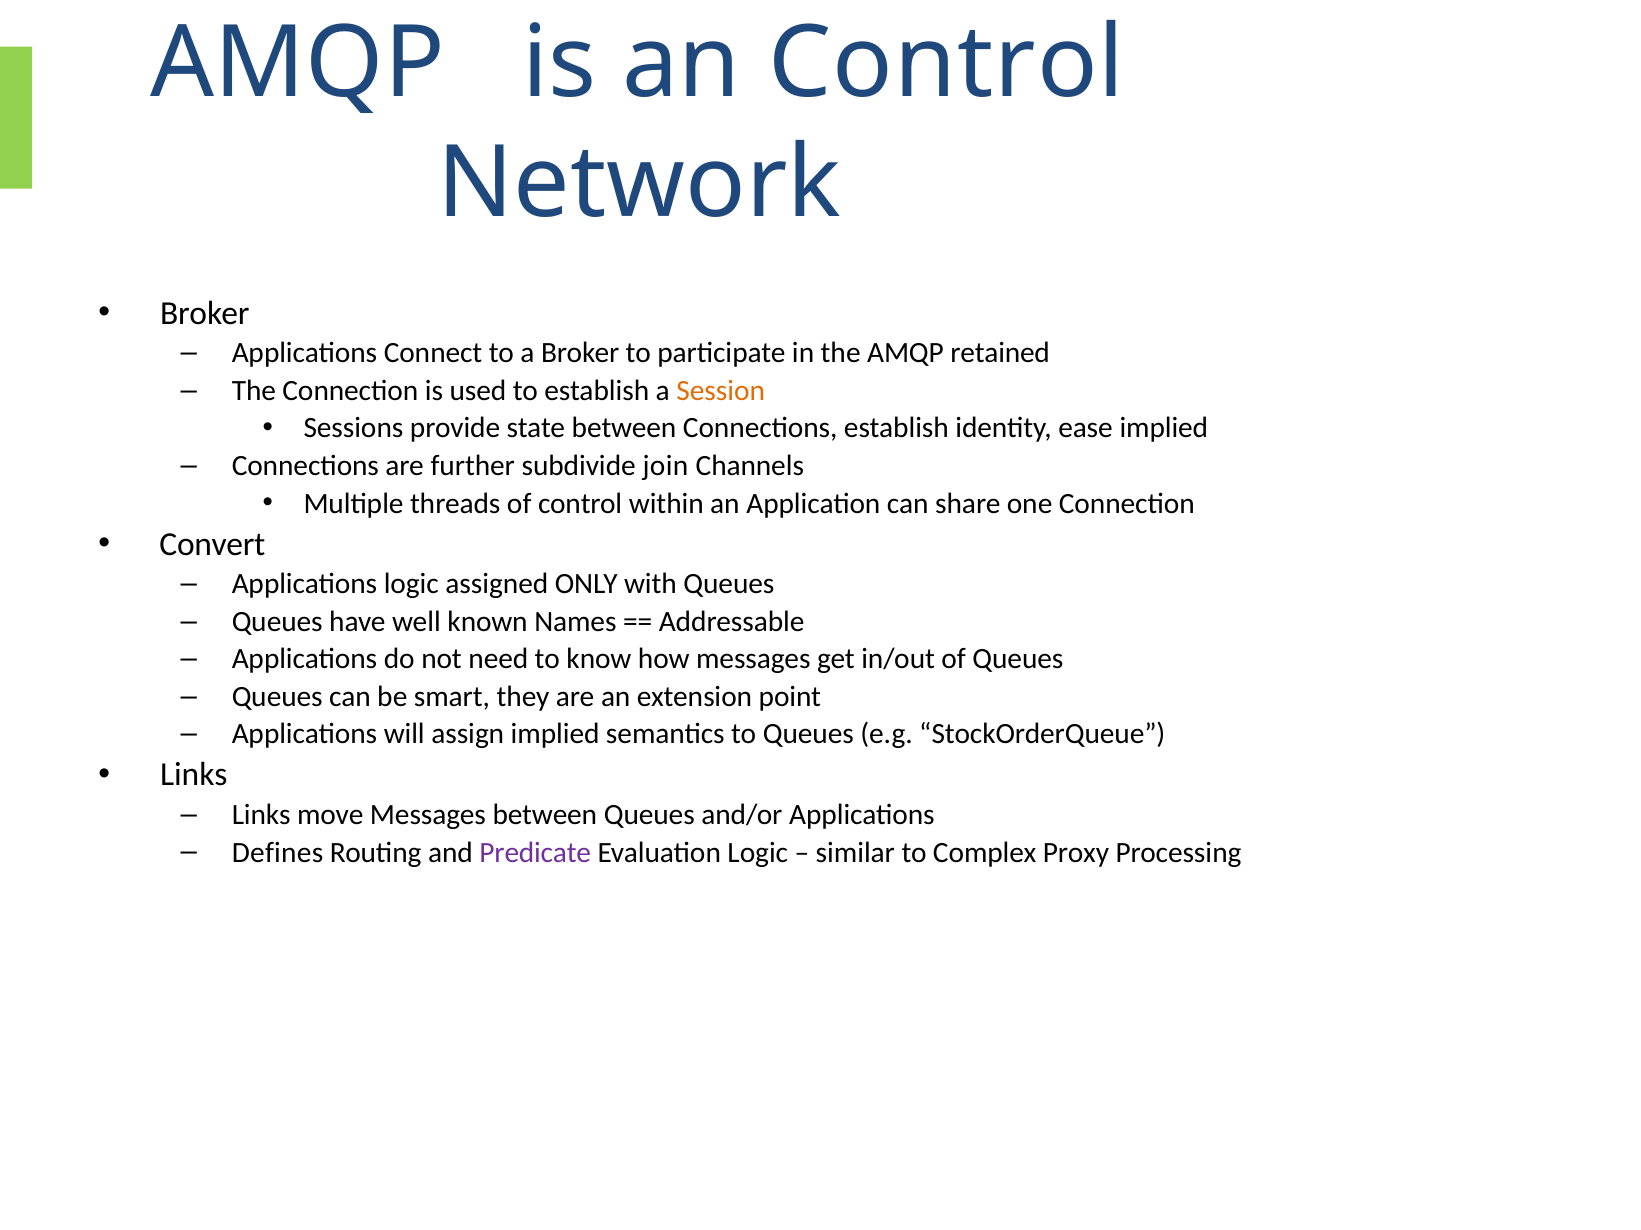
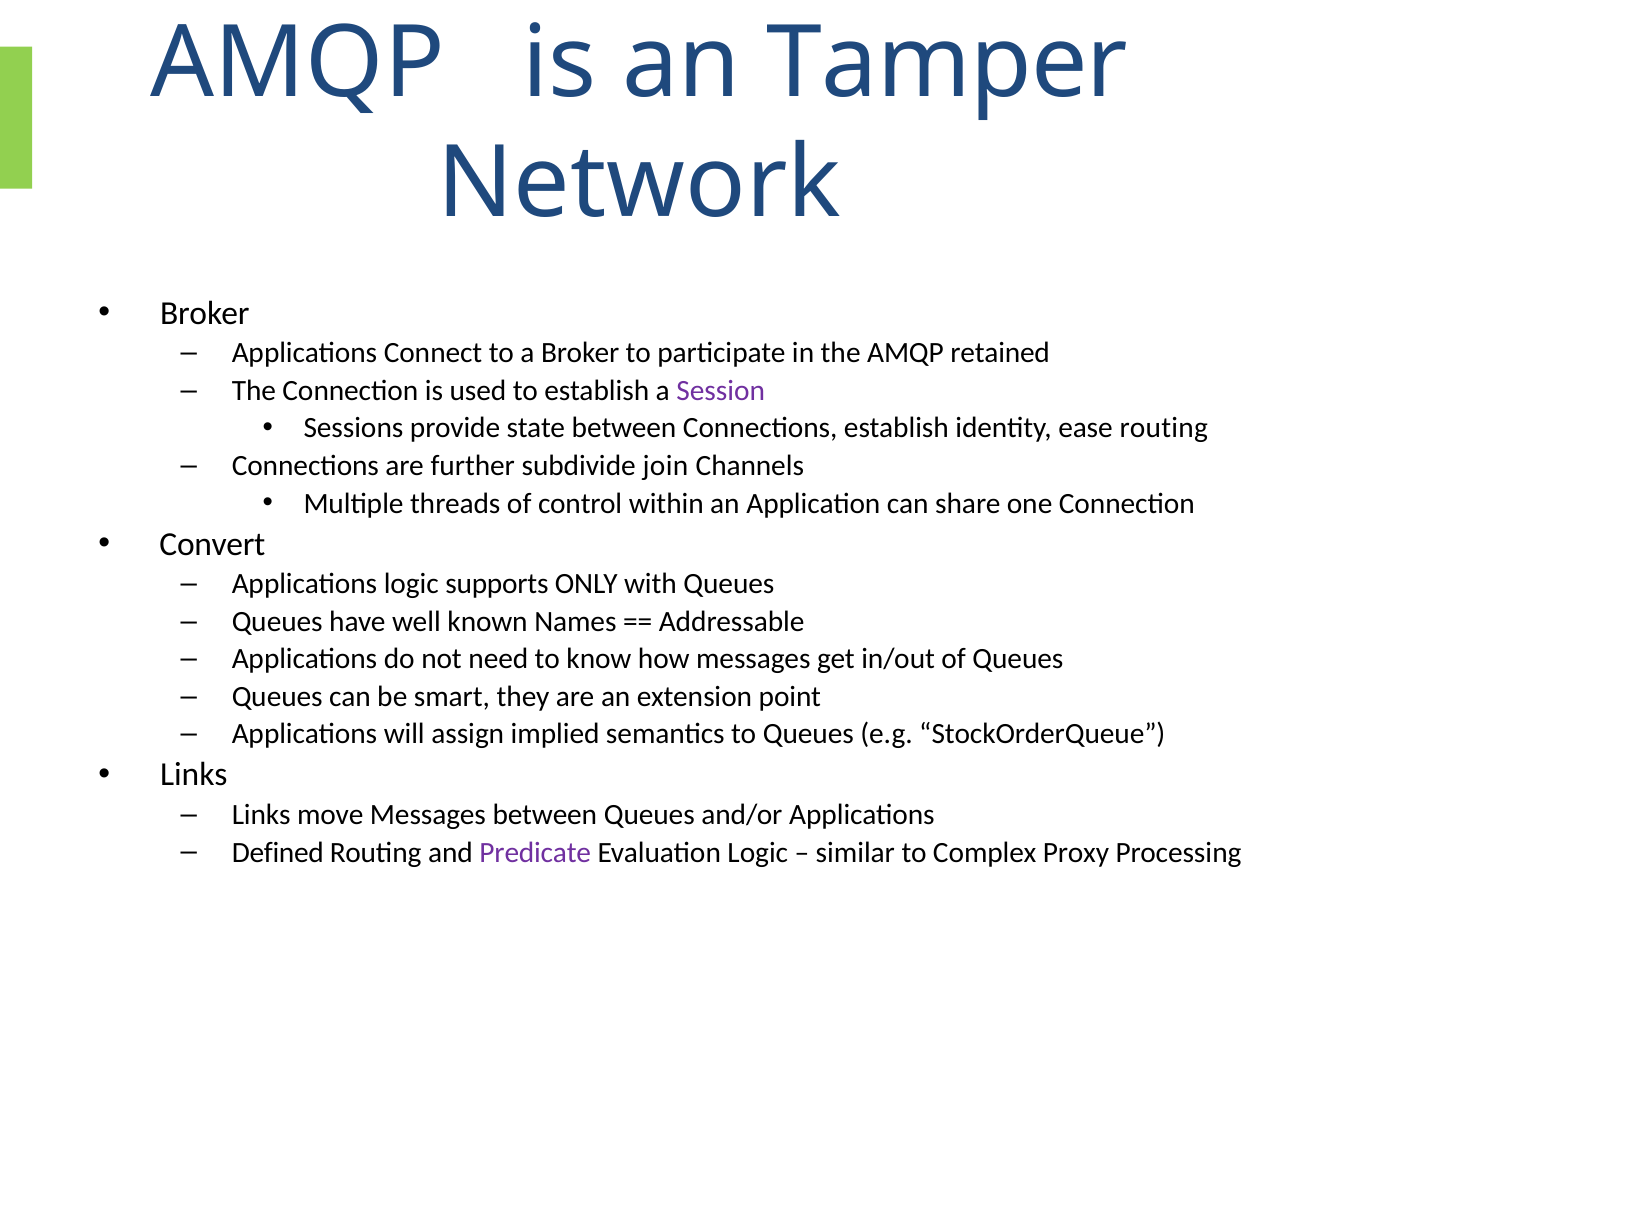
an Control: Control -> Tamper (948, 63)
Session colour: orange -> purple (721, 391)
ease implied: implied -> routing (1164, 428)
assigned: assigned -> supports (497, 584)
Defines: Defines -> Defined (278, 853)
